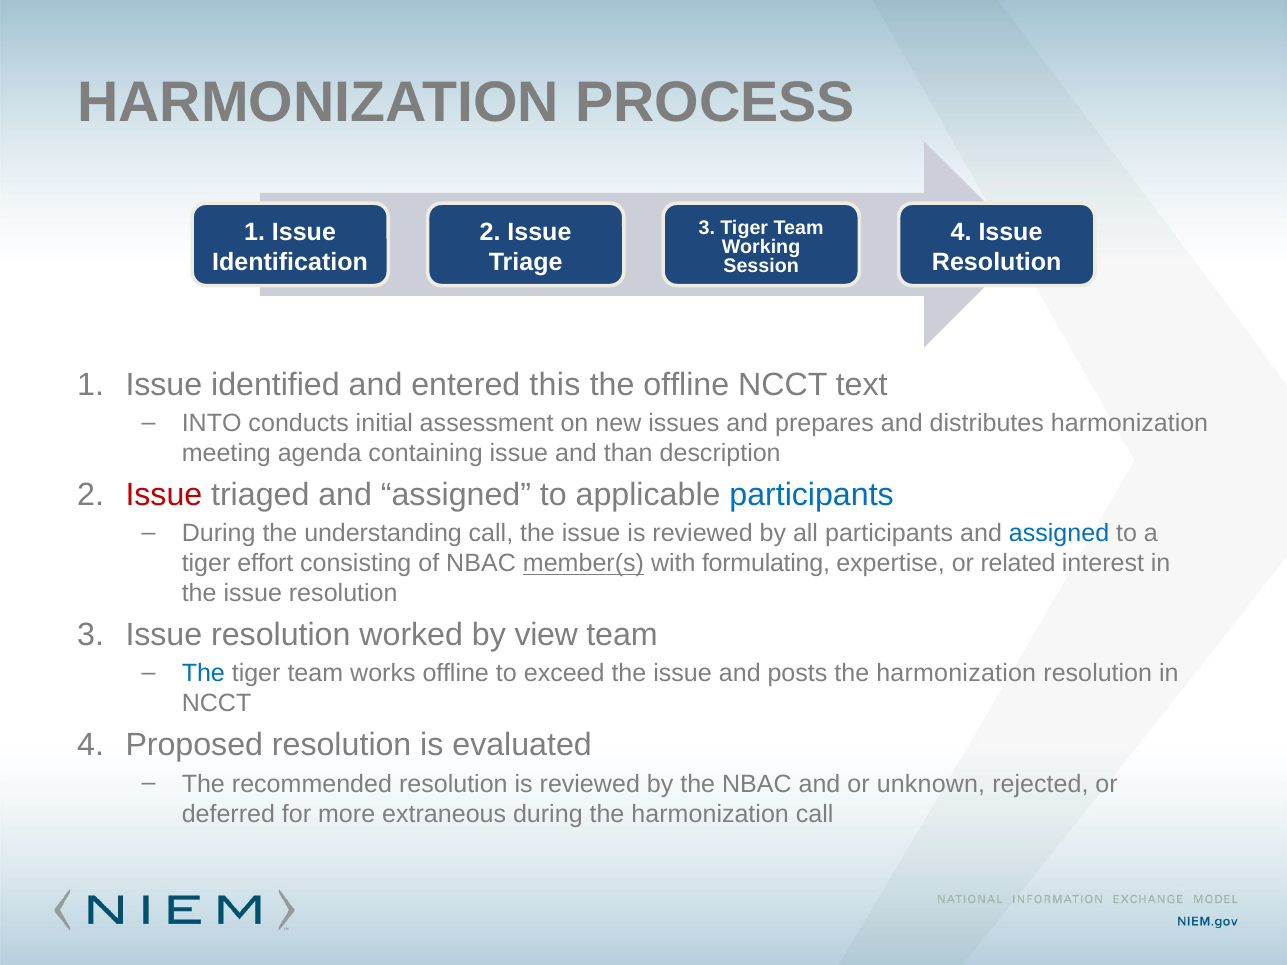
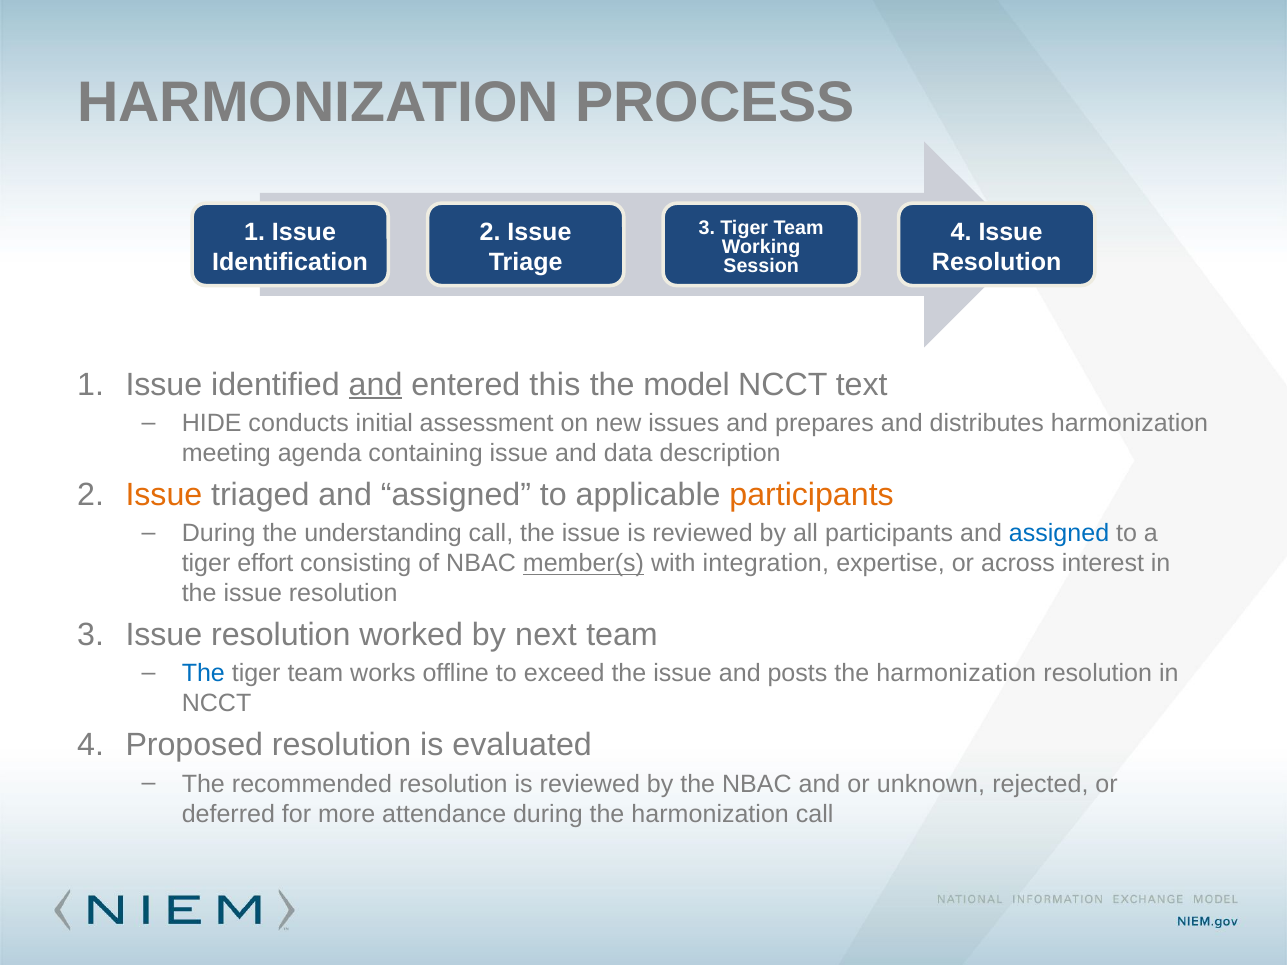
and underline: none -> present (376, 385)
the offline: offline -> model (687, 385)
INTO: INTO -> HIDE (212, 423)
than: than -> data (628, 453)
Issue colour: red -> orange (164, 495)
participants colour: blue -> orange (812, 495)
formulating: formulating -> integration (766, 564)
related: related -> across (1018, 564)
view: view -> next (546, 635)
extraneous: extraneous -> attendance (444, 814)
